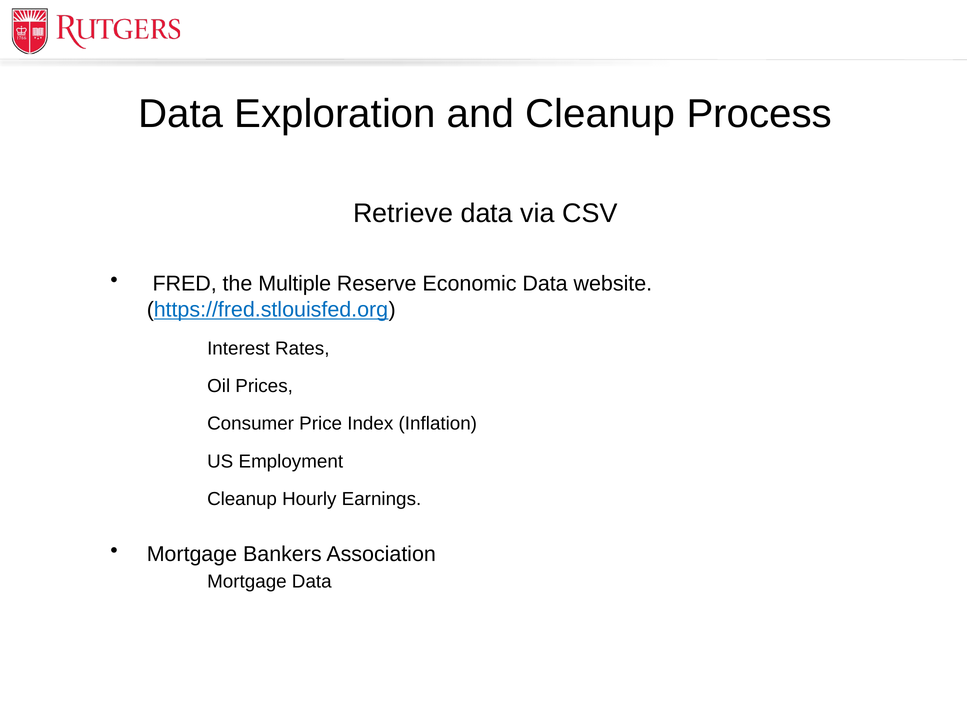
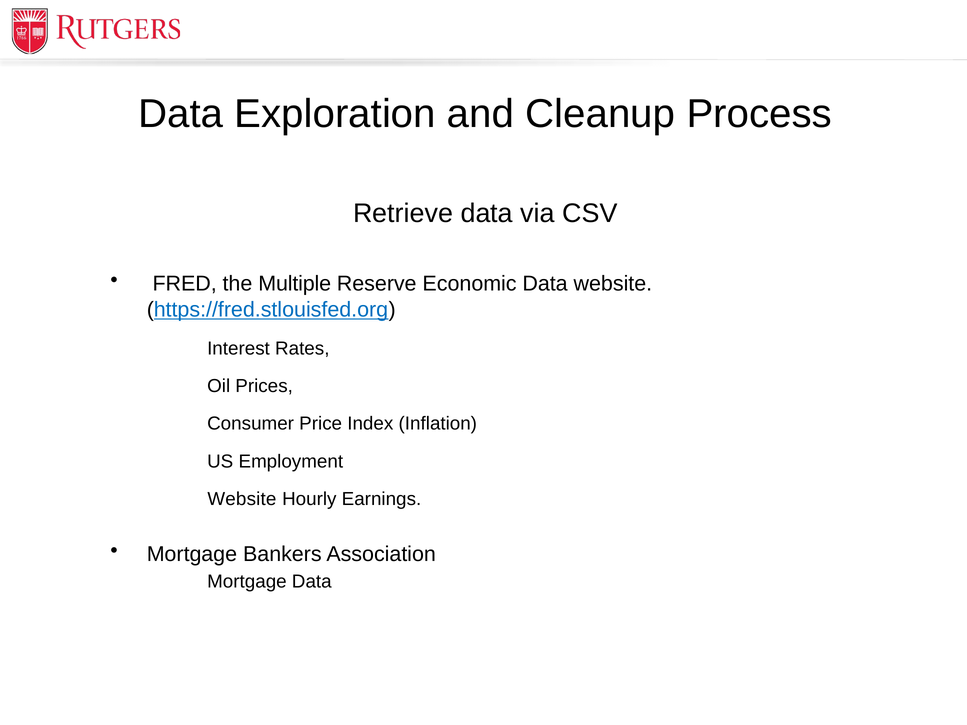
Cleanup: Cleanup -> Website (242, 499)
